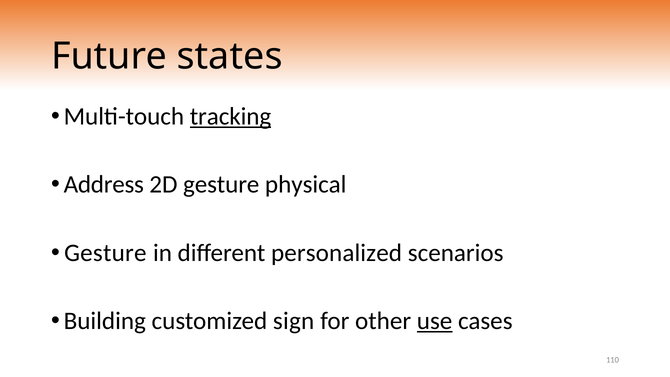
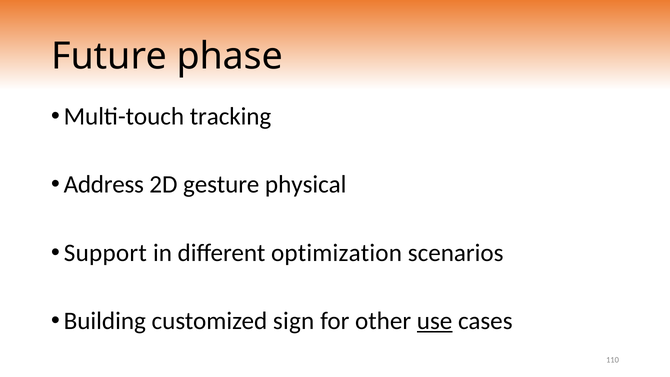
states: states -> phase (230, 56)
tracking underline: present -> none (231, 116)
Gesture: Gesture -> Support (105, 253)
personalized: personalized -> optimization (337, 253)
